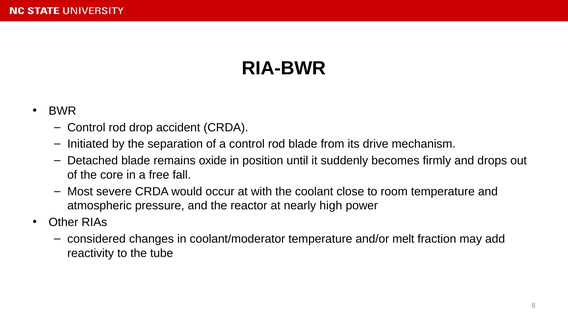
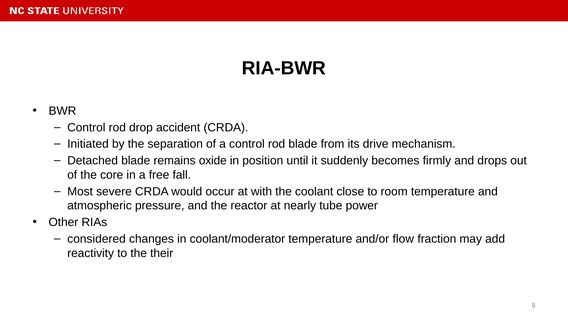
high: high -> tube (331, 205)
melt: melt -> flow (403, 239)
tube: tube -> their (162, 253)
